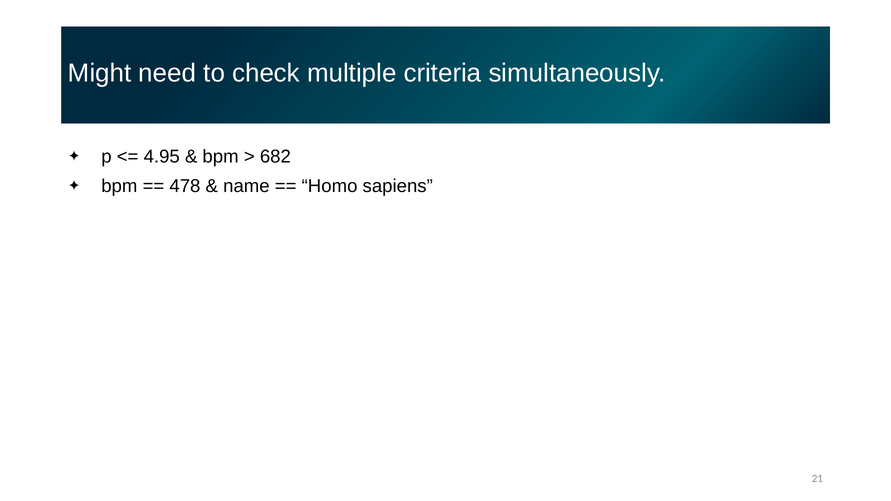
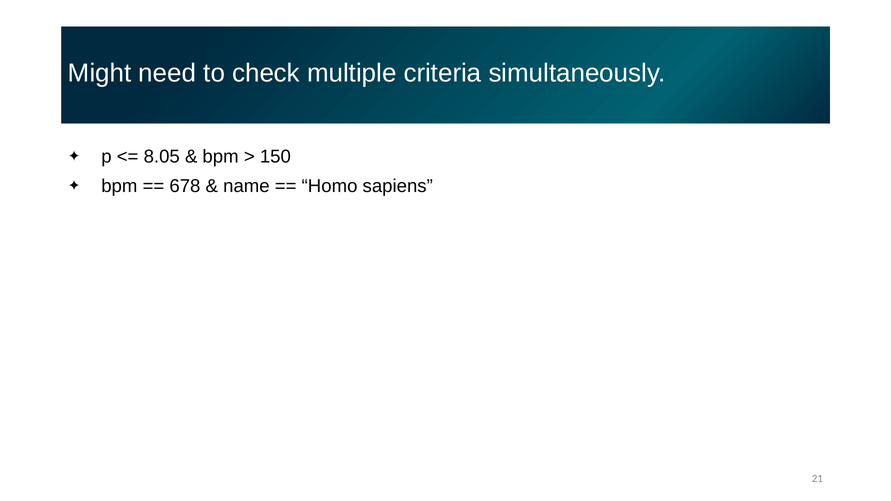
4.95: 4.95 -> 8.05 (162, 157)
682: 682 -> 150 (275, 157)
478: 478 -> 678 (185, 186)
